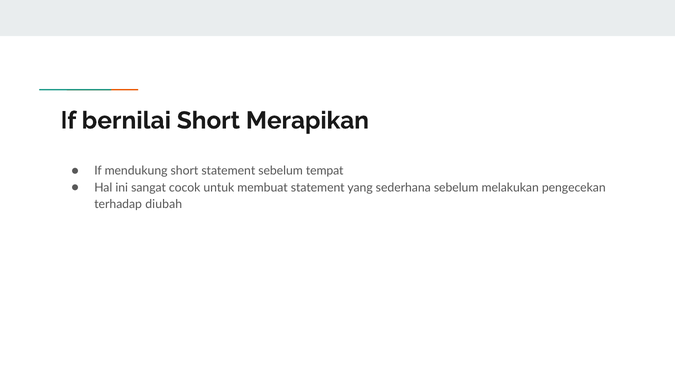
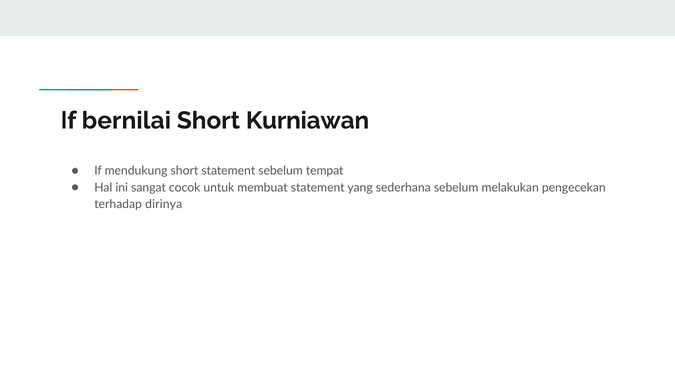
Merapikan: Merapikan -> Kurniawan (308, 120)
diubah: diubah -> dirinya (164, 204)
